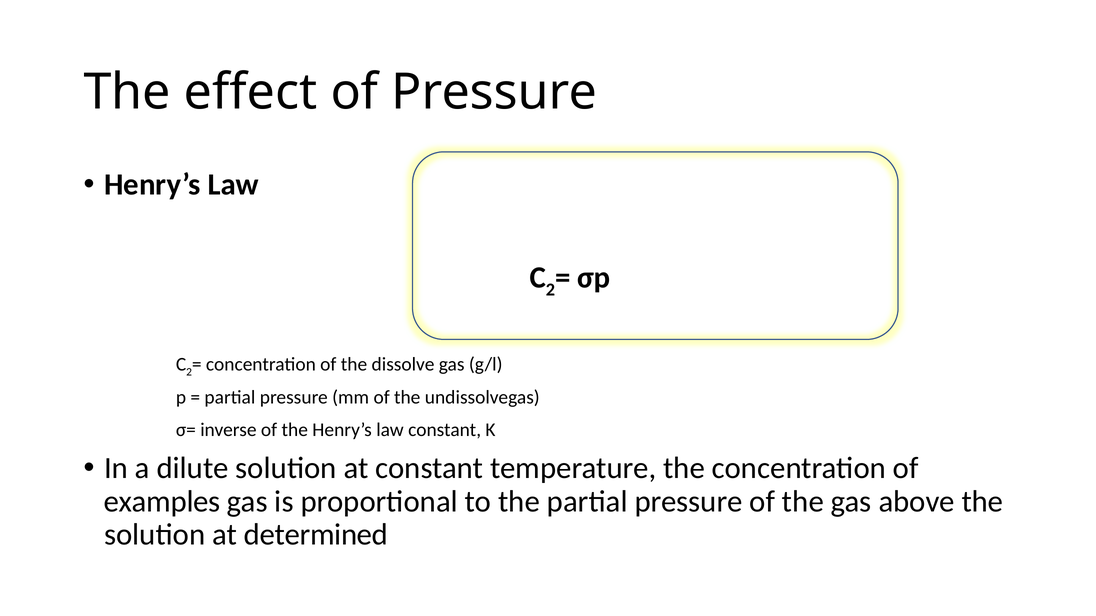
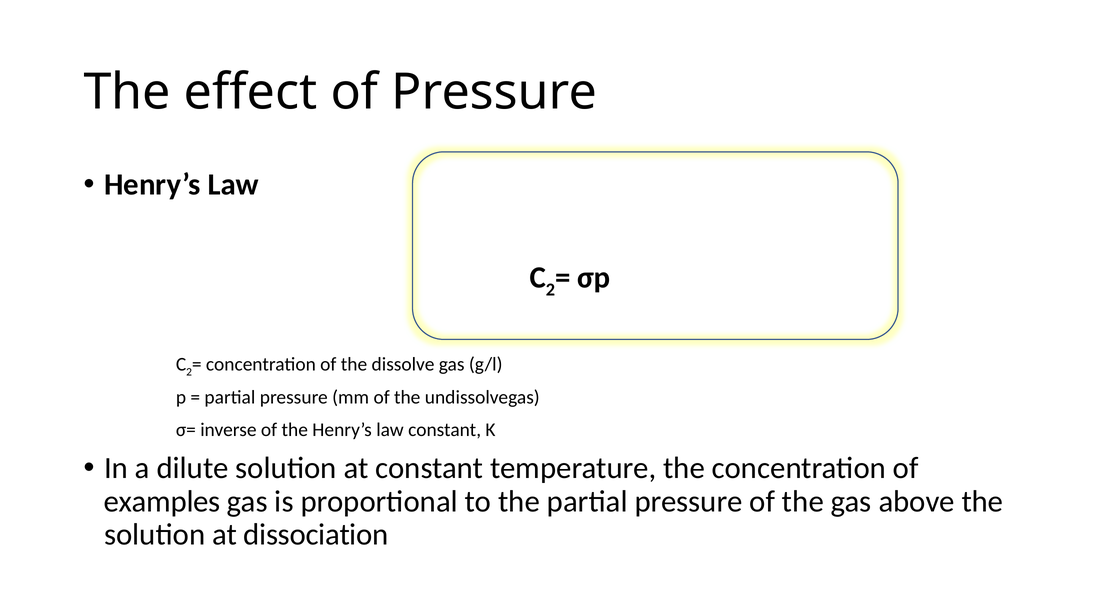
determined: determined -> dissociation (316, 535)
